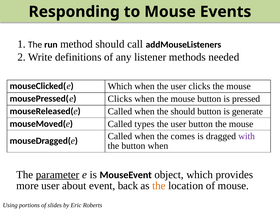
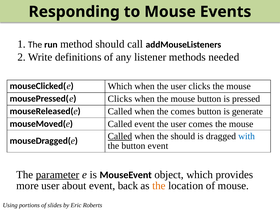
the should: should -> comes (183, 111)
Called types: types -> event (145, 124)
user button: button -> comes (201, 124)
Called underline: none -> present (120, 136)
the comes: comes -> should (183, 136)
with colour: purple -> blue (247, 136)
button when: when -> event (158, 146)
